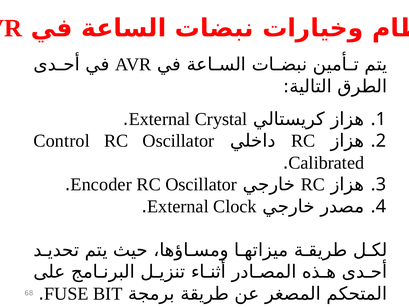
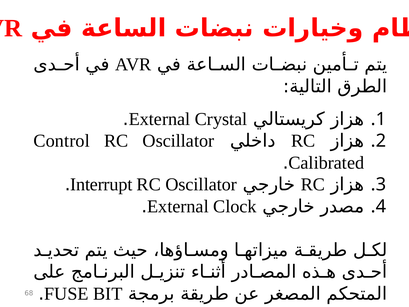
Encoder: Encoder -> Interrupt (101, 184)
